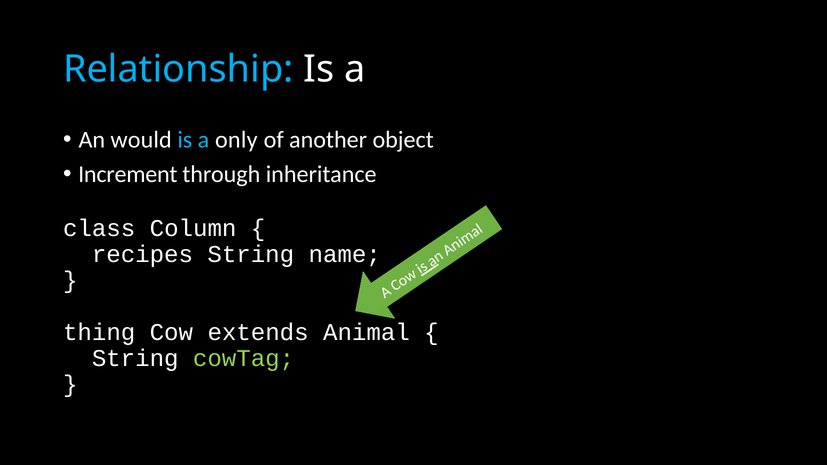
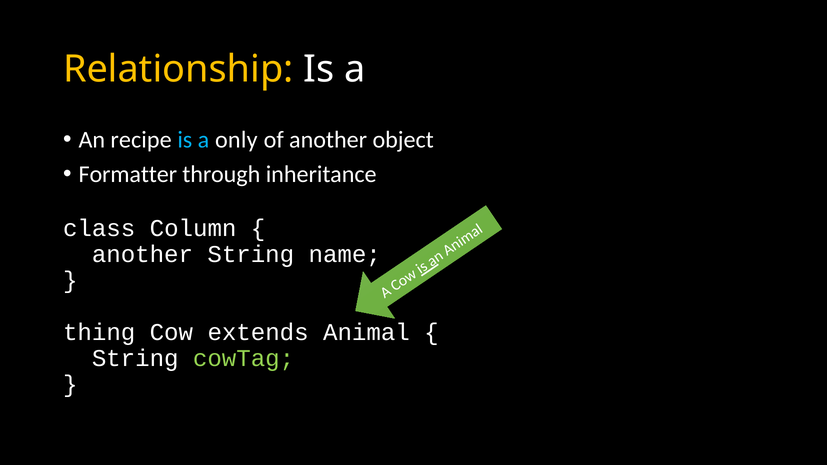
Relationship colour: light blue -> yellow (178, 69)
would: would -> recipe (141, 140)
Increment: Increment -> Formatter (128, 174)
recipes: recipes -> another (142, 254)
